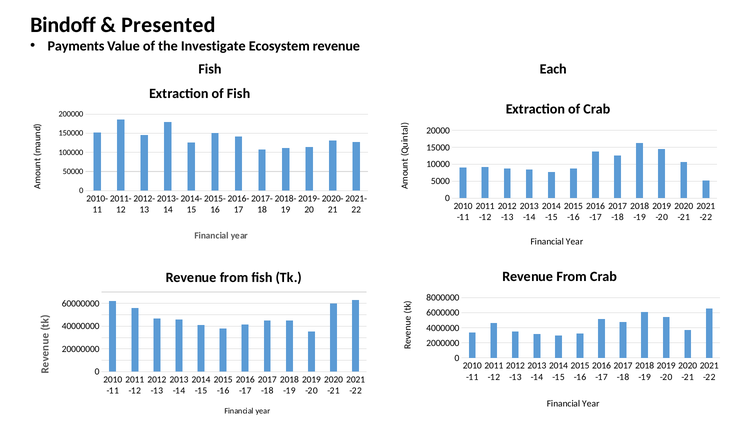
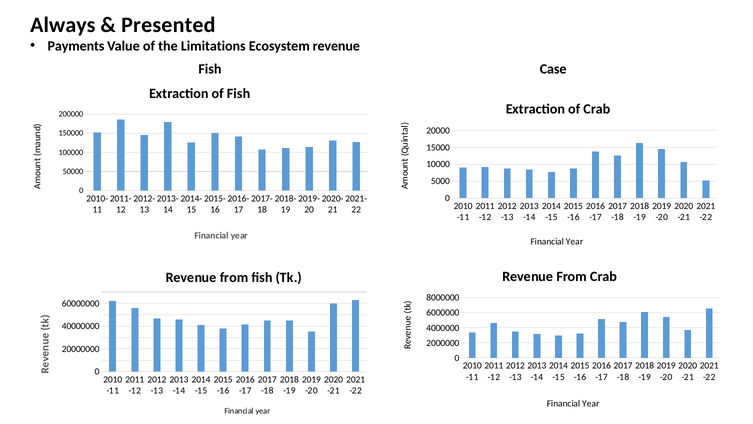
Bindoff: Bindoff -> Always (63, 25)
Investigate: Investigate -> Limitations (213, 46)
Each: Each -> Case (553, 69)
